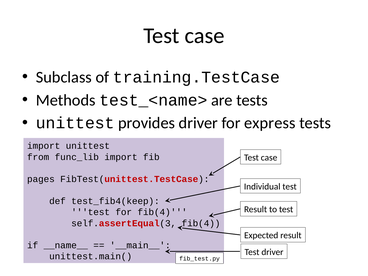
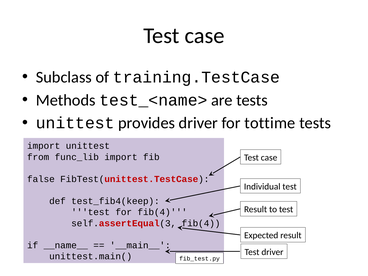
express: express -> tottime (270, 123)
pages: pages -> false (41, 179)
